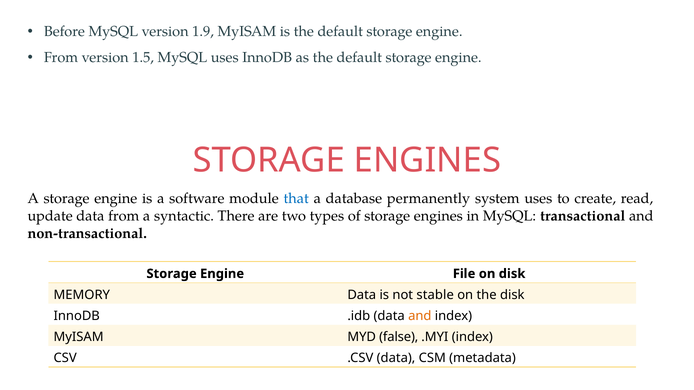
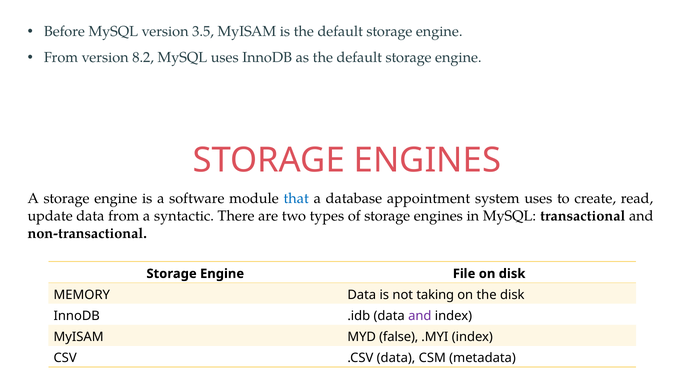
1.9: 1.9 -> 3.5 (203, 32)
1.5: 1.5 -> 8.2 (143, 58)
permanently: permanently -> appointment (429, 199)
stable: stable -> taking (435, 295)
and colour: orange -> purple (420, 316)
